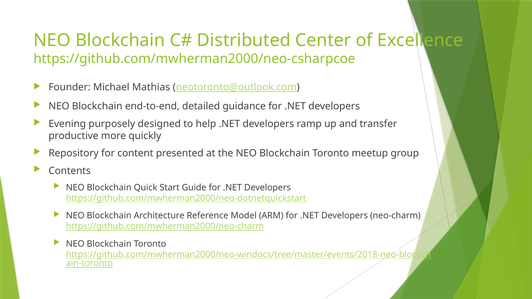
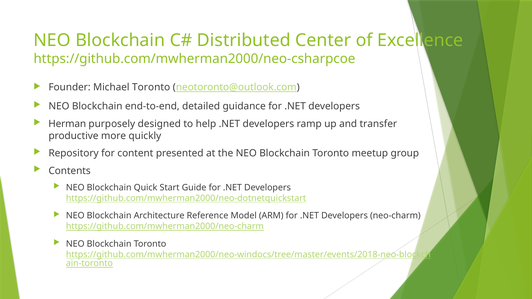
Michael Mathias: Mathias -> Toronto (151, 87)
Evening: Evening -> Herman (67, 124)
